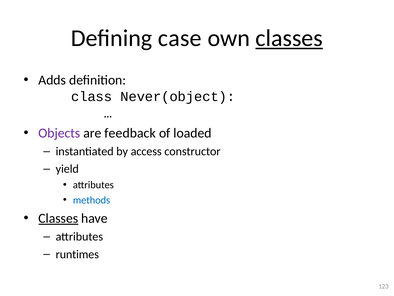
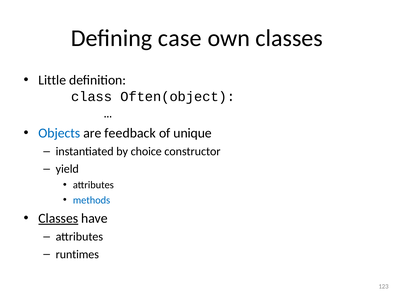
classes underline: present -> none (289, 38)
Adds: Adds -> Little (52, 80)
Never(object: Never(object -> Often(object (178, 96)
Objects colour: purple -> blue (59, 133)
loaded: loaded -> unique (193, 133)
access: access -> choice (146, 151)
